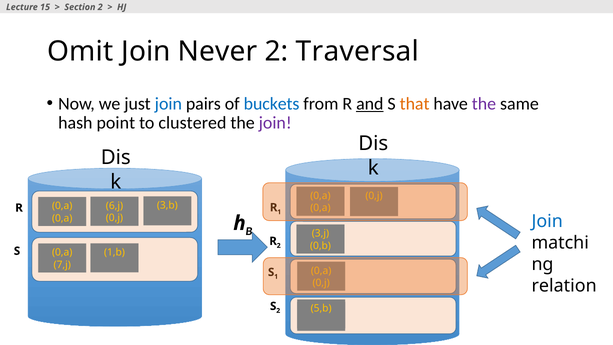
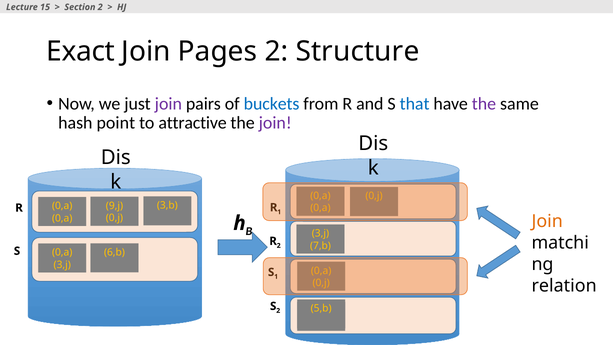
Omit: Omit -> Exact (81, 51)
Never: Never -> Pages (218, 51)
Traversal: Traversal -> Structure (358, 51)
join colour: blue -> purple (168, 104)
and underline: present -> none (370, 104)
that colour: orange -> blue (415, 104)
clustered: clustered -> attractive (193, 123)
6,j: 6,j -> 9,j (114, 206)
Join colour: blue -> orange (547, 221)
0,b: 0,b -> 7,b (320, 246)
1,b: 1,b -> 6,b (114, 252)
7,j: 7,j -> 3,j (62, 265)
